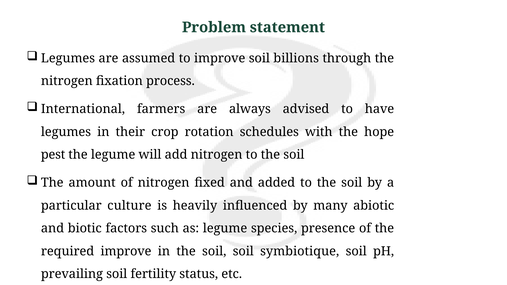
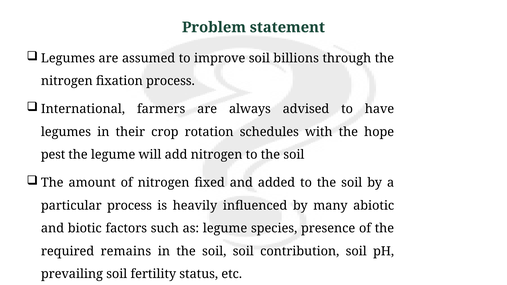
particular culture: culture -> process (130, 206)
required improve: improve -> remains (126, 251)
symbiotique: symbiotique -> contribution (300, 251)
